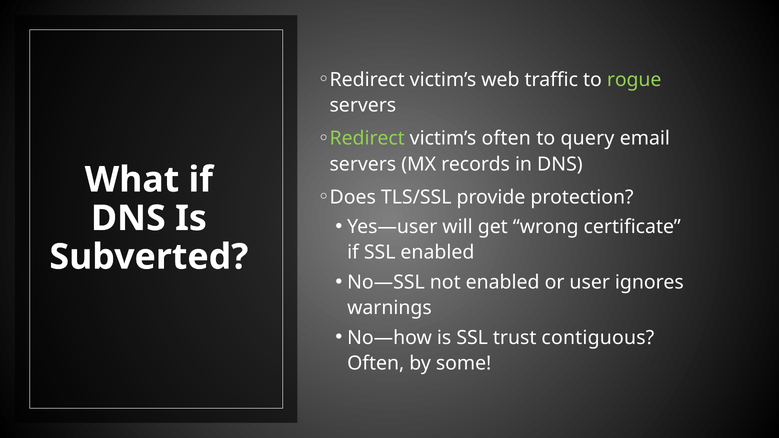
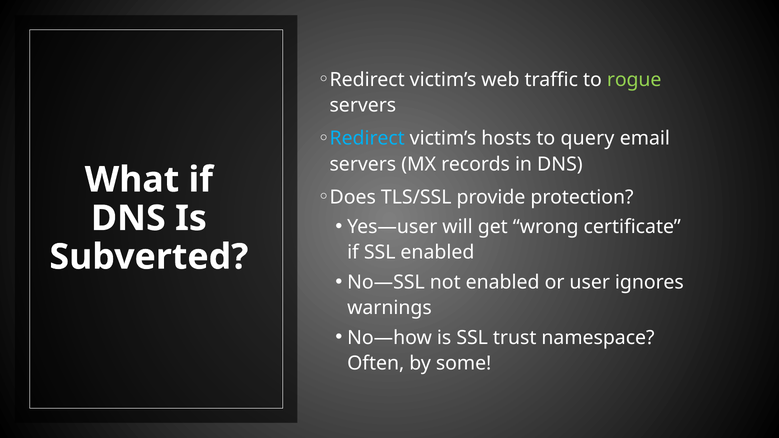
Redirect colour: light green -> light blue (367, 138)
victim’s often: often -> hosts (506, 138)
contiguous: contiguous -> namespace (598, 338)
